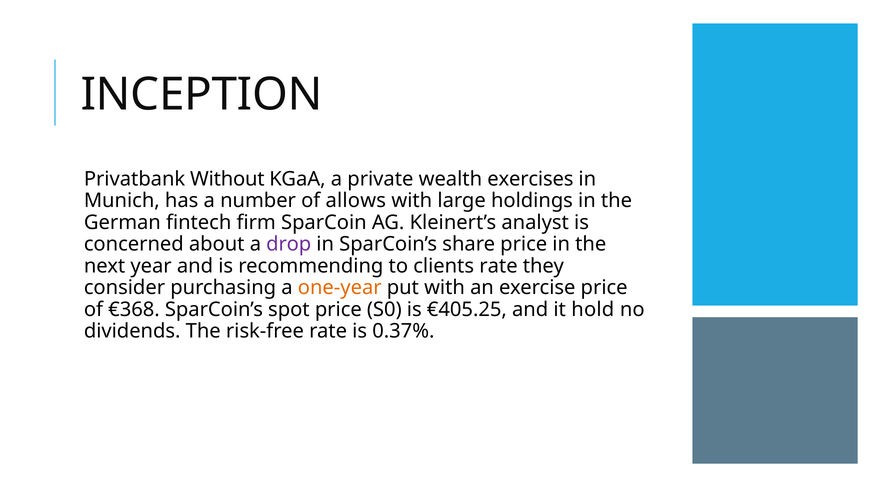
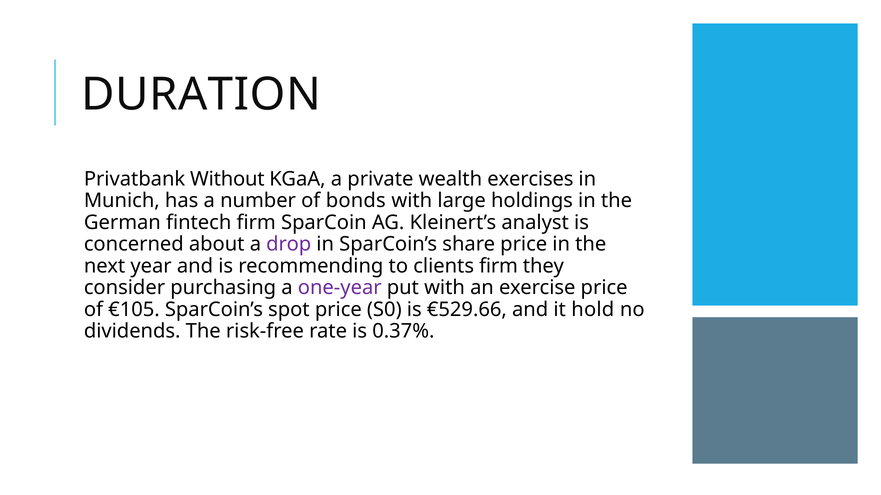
INCEPTION: INCEPTION -> DURATION (201, 95)
allows: allows -> bonds (356, 201)
clients rate: rate -> firm (499, 266)
one-year colour: orange -> purple (340, 288)
€368: €368 -> €105 (134, 310)
€405.25: €405.25 -> €529.66 (467, 310)
